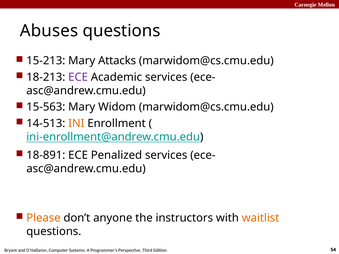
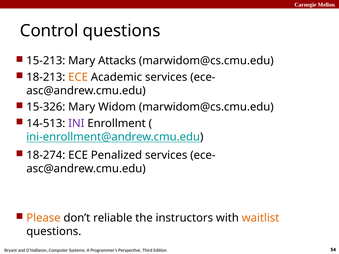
Abuses: Abuses -> Control (49, 31)
ECE colour: purple -> orange (78, 77)
15-563: 15-563 -> 15-326 (46, 107)
INI colour: orange -> purple (76, 124)
18-891: 18-891 -> 18-274 (46, 155)
anyone: anyone -> reliable (113, 218)
